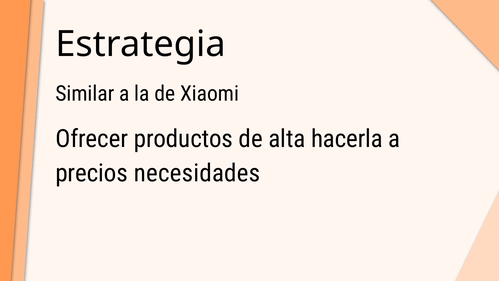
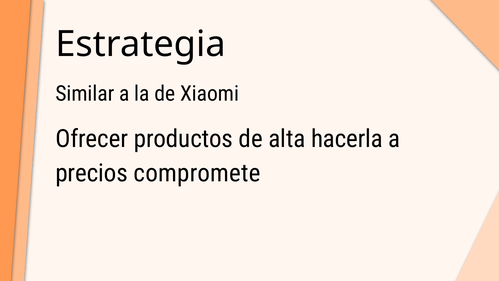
necesidades: necesidades -> compromete (197, 173)
